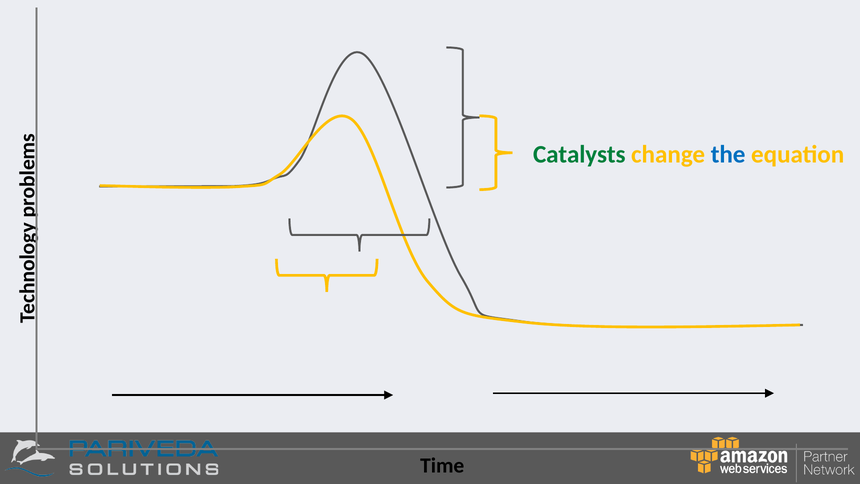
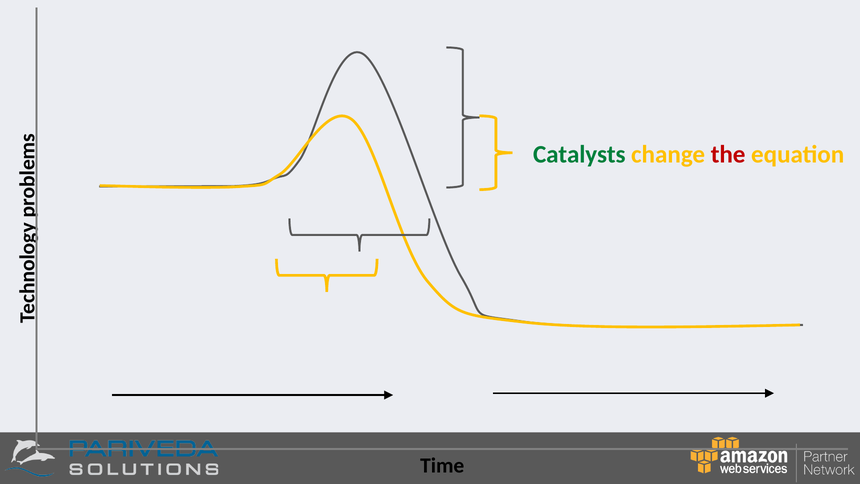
the colour: blue -> red (728, 154)
